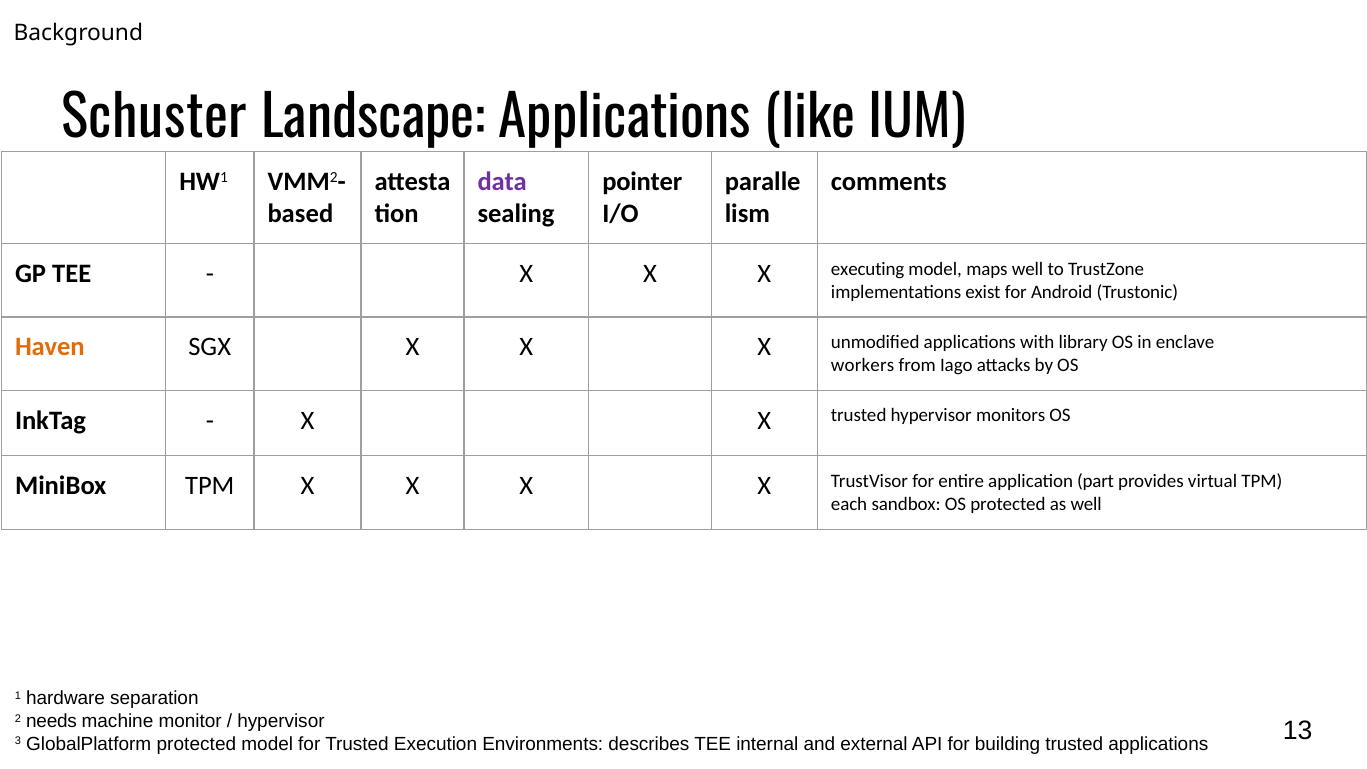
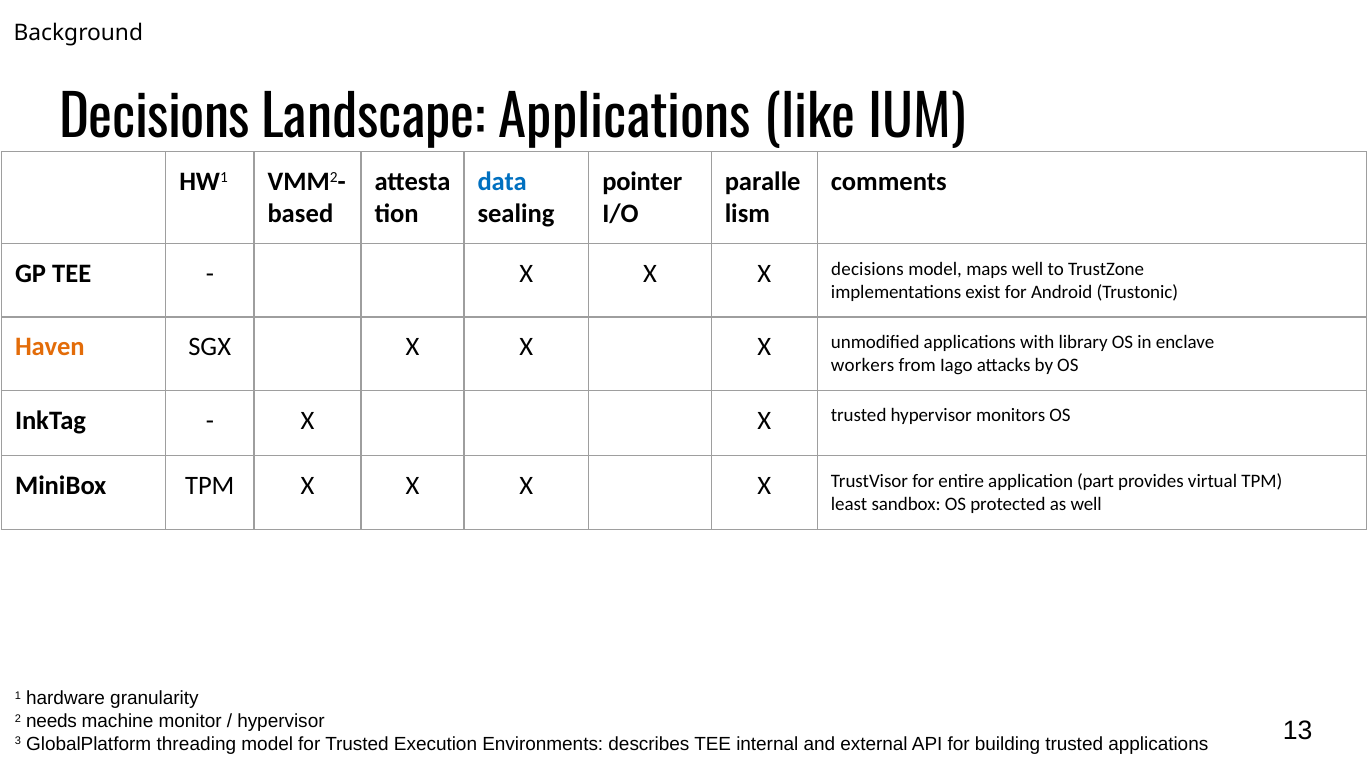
Schuster: Schuster -> Decisions (155, 118)
data colour: purple -> blue (502, 182)
X executing: executing -> decisions (867, 269)
each: each -> least (849, 504)
separation: separation -> granularity (154, 699)
GlobalPlatform protected: protected -> threading (196, 744)
